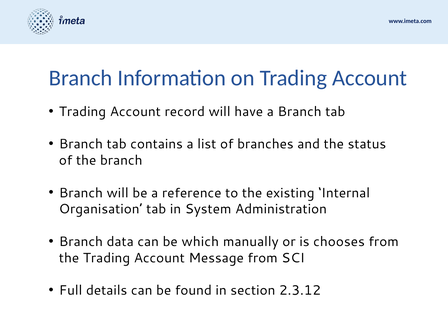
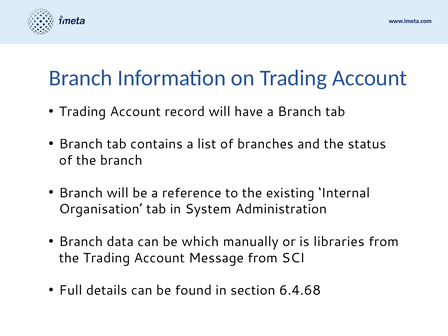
chooses: chooses -> libraries (339, 242)
2.3.12: 2.3.12 -> 6.4.68 (300, 290)
